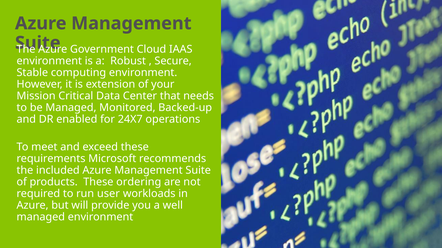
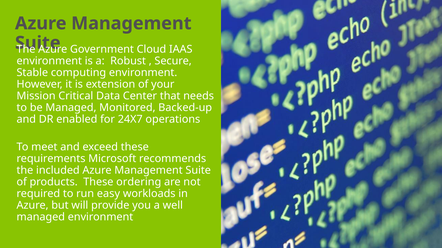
user: user -> easy (108, 194)
